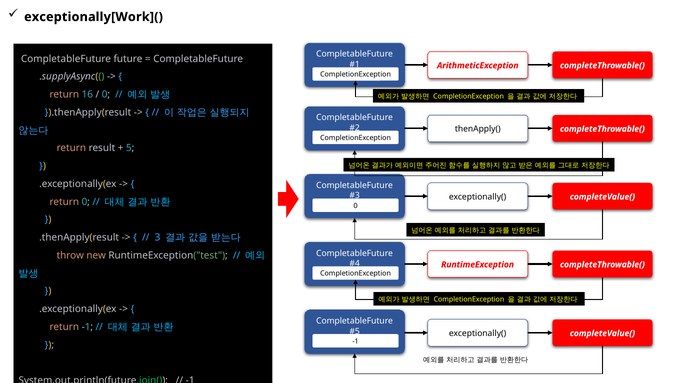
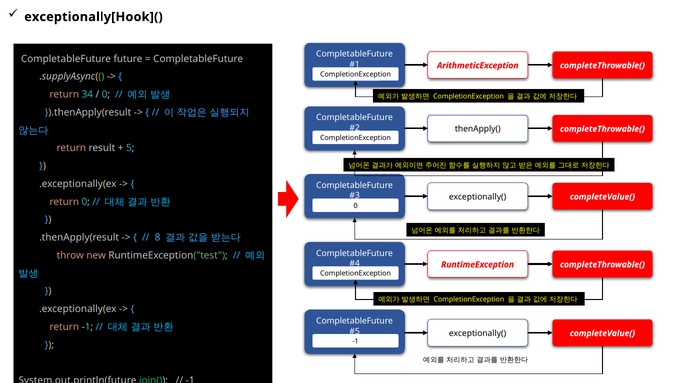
exceptionally[Work](: exceptionally[Work]( -> exceptionally[Hook]( (93, 17)
16: 16 -> 34 (87, 94)
3: 3 -> 8 (157, 237)
